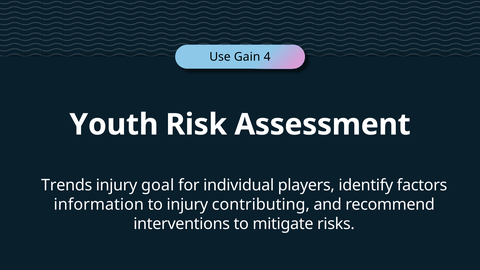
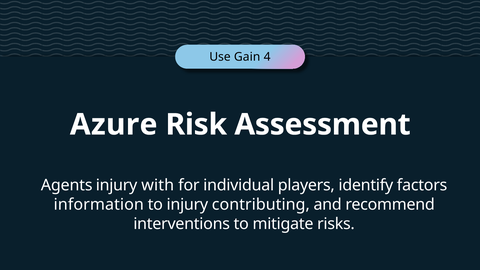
Youth: Youth -> Azure (114, 125)
Trends: Trends -> Agents (67, 185)
goal: goal -> with (158, 185)
